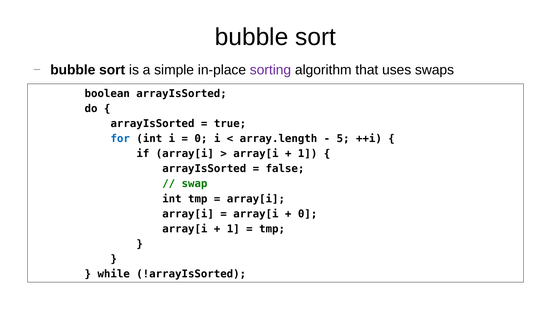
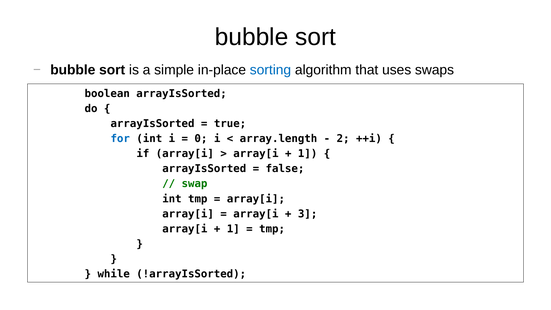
sorting colour: purple -> blue (270, 70)
5: 5 -> 2 (343, 139)
0: 0 -> 3 (308, 214)
